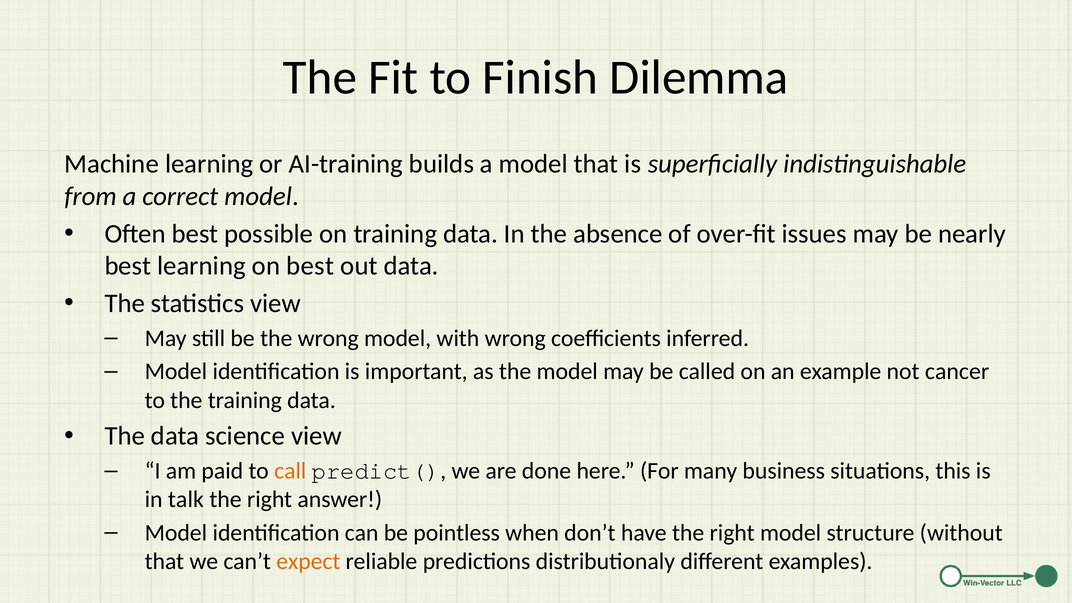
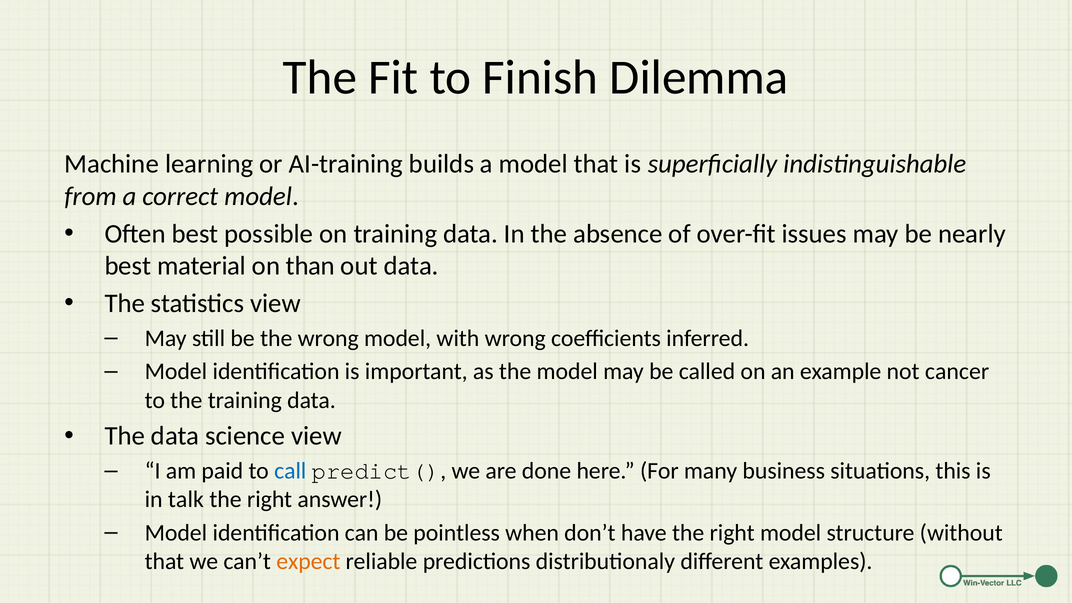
best learning: learning -> material (202, 266)
on best: best -> than (310, 266)
call colour: orange -> blue (290, 471)
